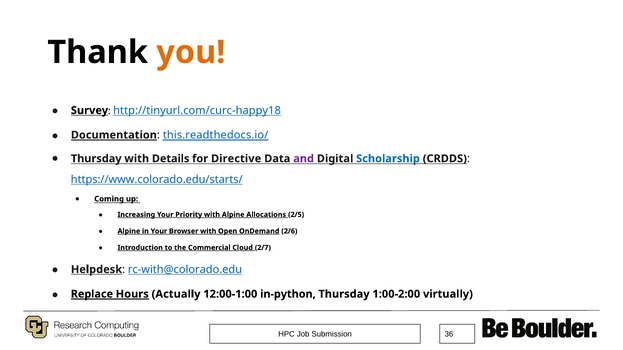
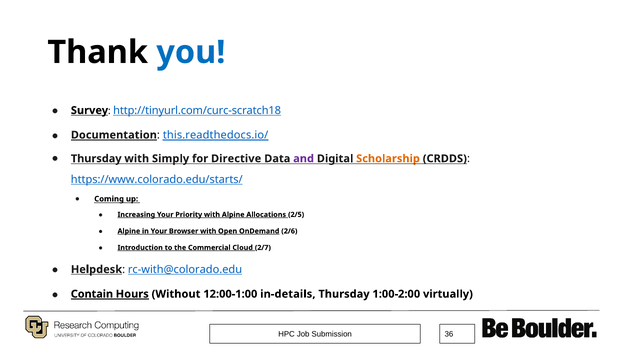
you colour: orange -> blue (191, 52)
http://tinyurl.com/curc-happy18: http://tinyurl.com/curc-happy18 -> http://tinyurl.com/curc-scratch18 (197, 111)
Details: Details -> Simply (171, 159)
Scholarship colour: blue -> orange (388, 159)
Replace: Replace -> Contain (92, 294)
Actually: Actually -> Without (176, 294)
in-python: in-python -> in-details (288, 294)
